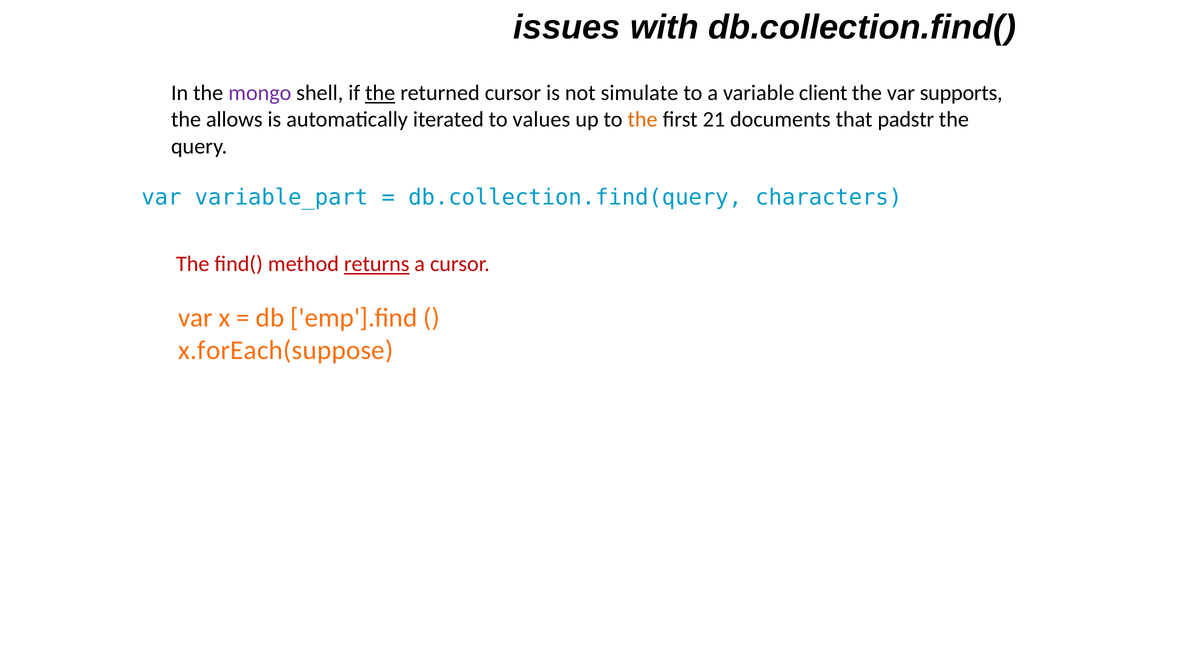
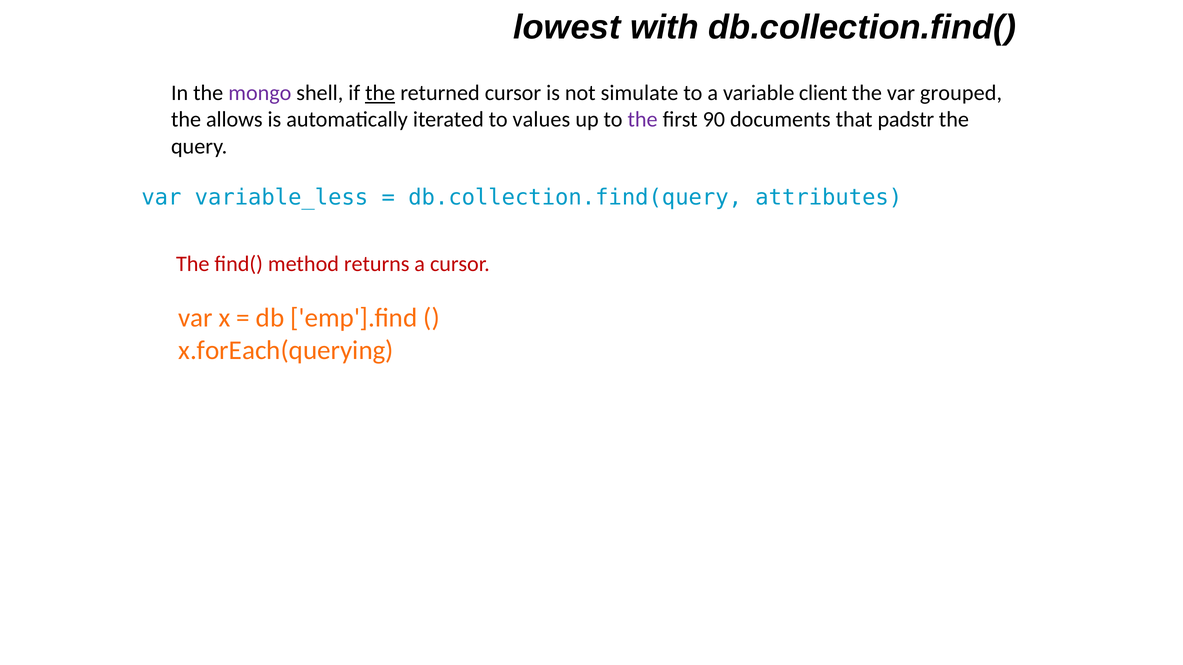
issues: issues -> lowest (567, 27)
supports: supports -> grouped (961, 93)
the colour: orange -> purple (643, 120)
21: 21 -> 90 (714, 120)
variable_part: variable_part -> variable_less (281, 198)
characters: characters -> attributes (829, 198)
returns underline: present -> none (377, 264)
x.forEach(suppose: x.forEach(suppose -> x.forEach(querying (286, 351)
